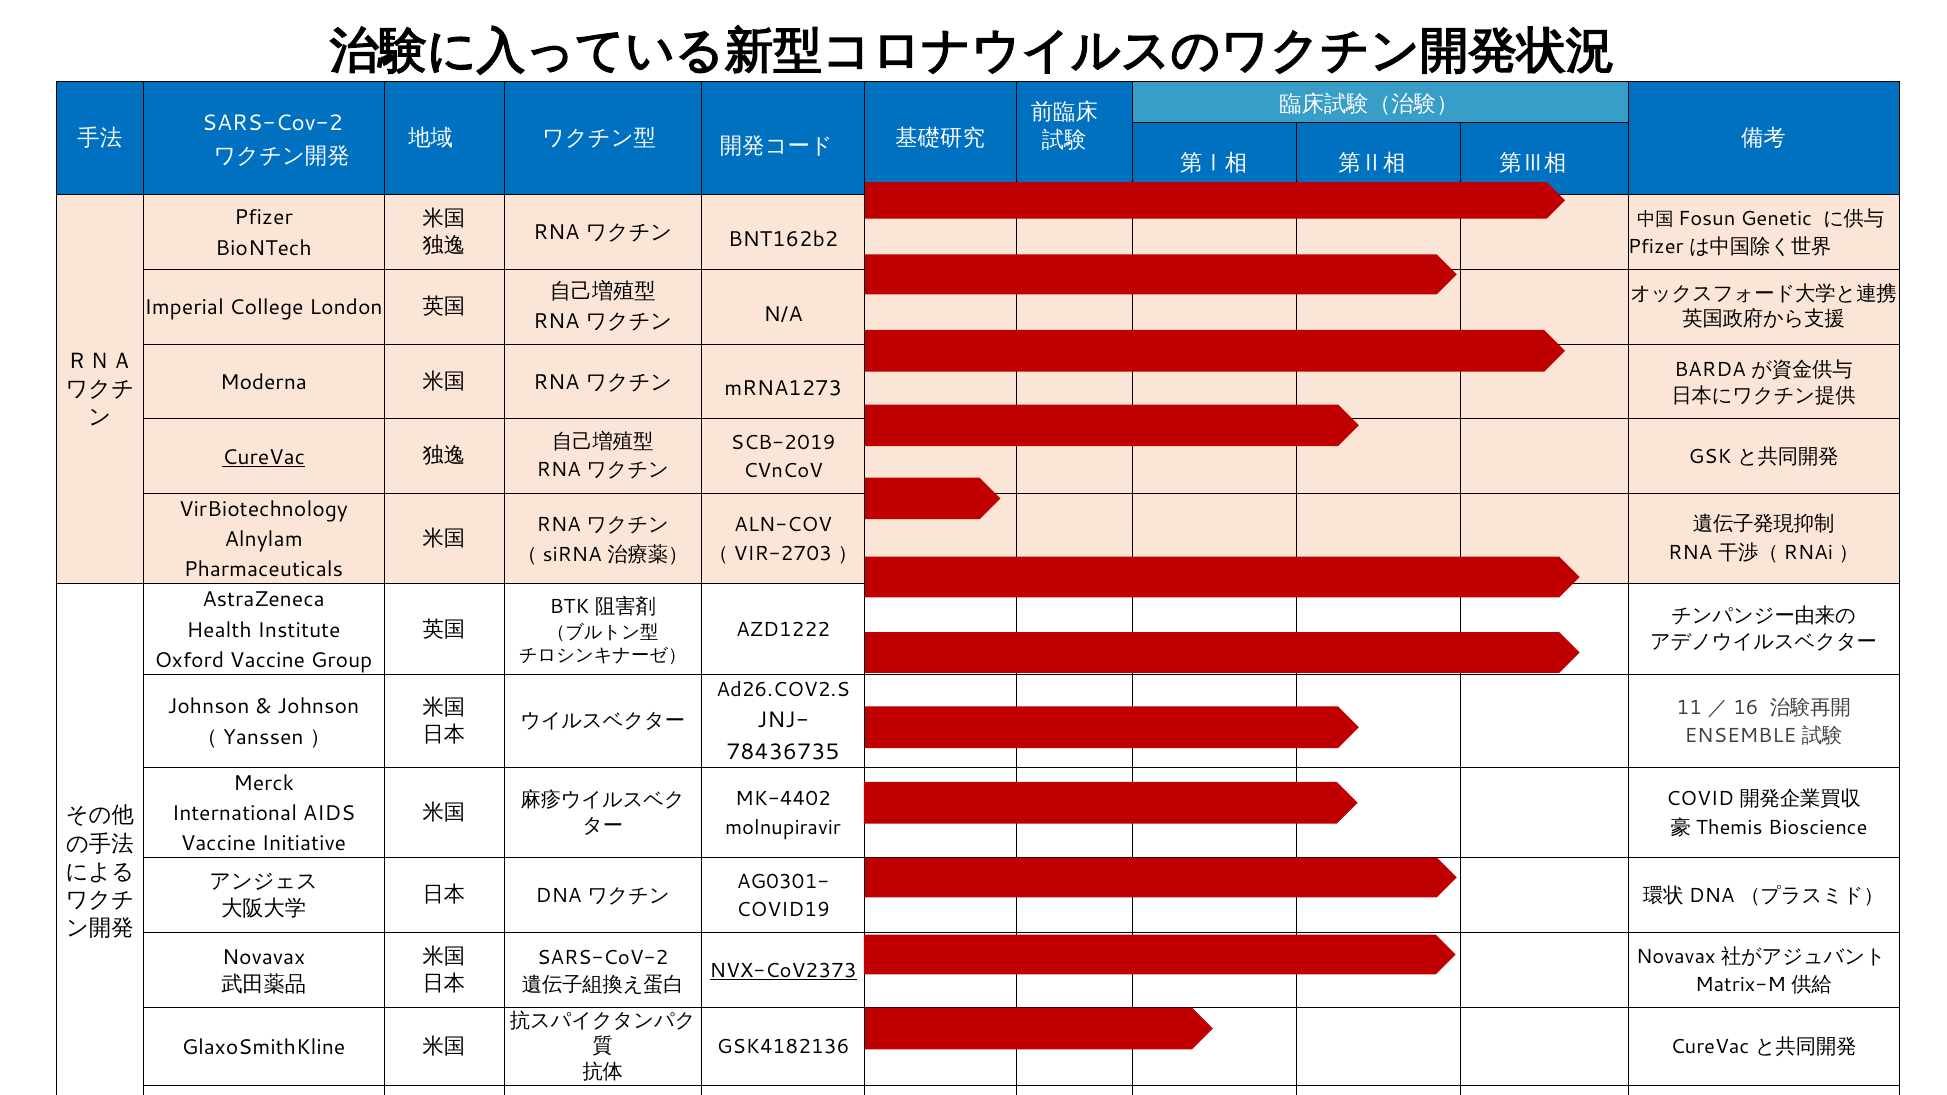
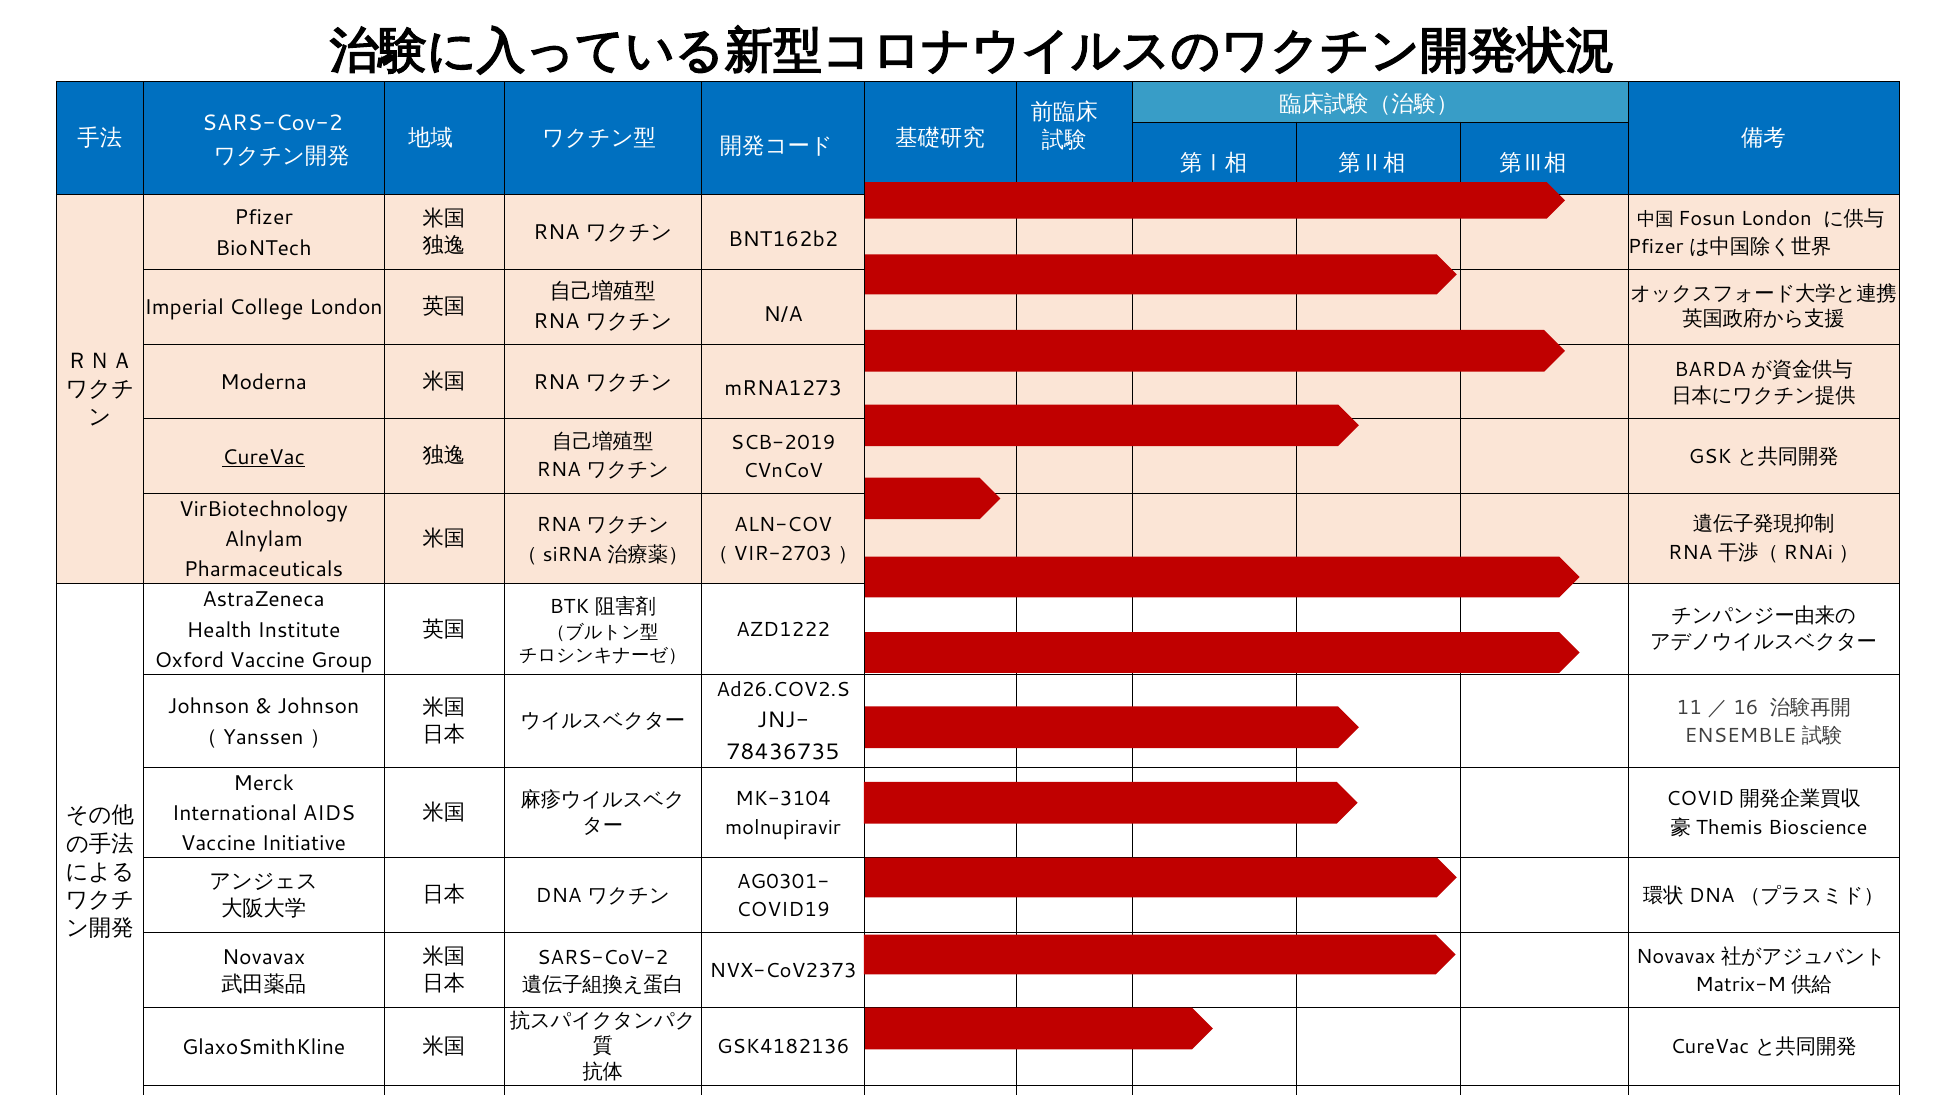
Genetic: Genetic -> London (1776, 218)
MK-4402: MK-4402 -> MK-3104 (783, 799)
NVX-CoV2373 underline: present -> none (783, 971)
